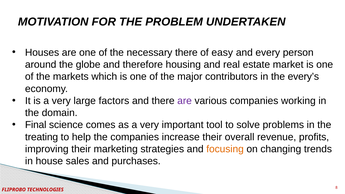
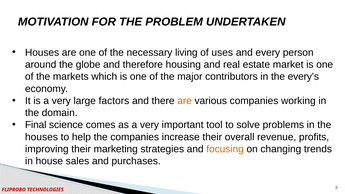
necessary there: there -> living (186, 52)
easy: easy -> uses (222, 52)
are colour: purple -> orange (185, 101)
treating: treating -> houses (41, 137)
